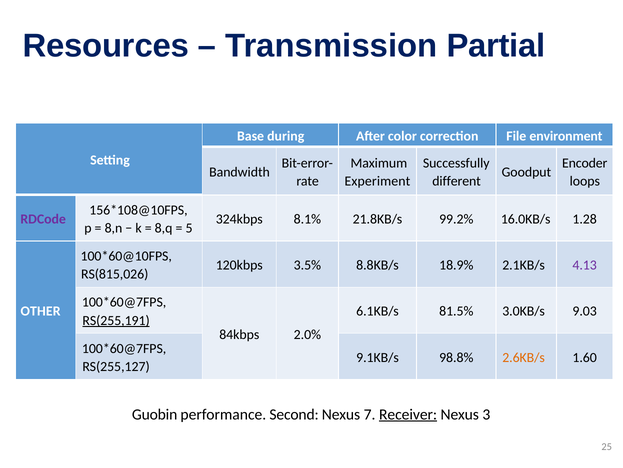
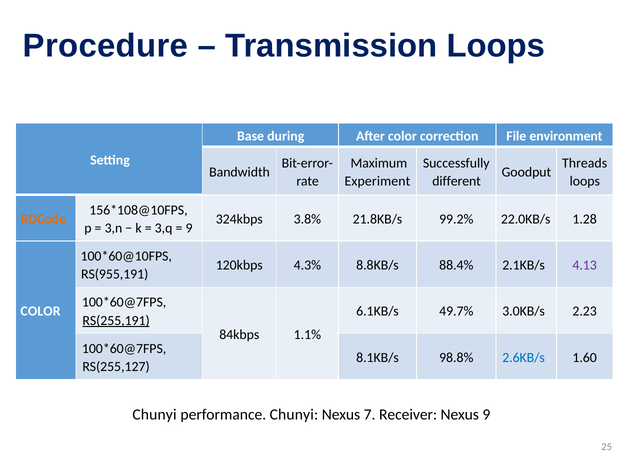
Resources: Resources -> Procedure (105, 46)
Transmission Partial: Partial -> Loops (496, 46)
Encoder: Encoder -> Threads (585, 163)
RDCode colour: purple -> orange (43, 219)
8.1%: 8.1% -> 3.8% (307, 219)
16.0KB/s: 16.0KB/s -> 22.0KB/s (526, 219)
8,n: 8,n -> 3,n (113, 228)
8,q: 8,q -> 3,q (164, 228)
5: 5 -> 9 (189, 228)
3.5%: 3.5% -> 4.3% (307, 265)
18.9%: 18.9% -> 88.4% (456, 265)
RS(815,026: RS(815,026 -> RS(955,191 (115, 274)
OTHER: OTHER -> COLOR (41, 311)
81.5%: 81.5% -> 49.7% (456, 311)
9.03: 9.03 -> 2.23 (585, 311)
2.0%: 2.0% -> 1.1% (307, 334)
9.1KB/s: 9.1KB/s -> 8.1KB/s (378, 357)
2.6KB/s colour: orange -> blue (524, 357)
Guobin: Guobin -> Chunyi (154, 414)
performance Second: Second -> Chunyi (294, 414)
Receiver underline: present -> none (408, 414)
Nexus 3: 3 -> 9 (486, 414)
